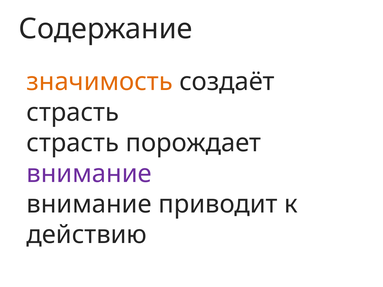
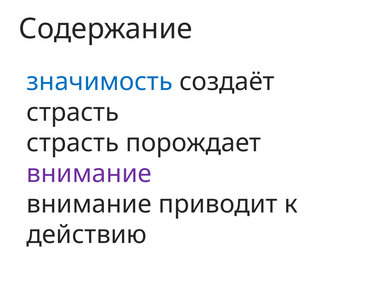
значимость colour: orange -> blue (100, 82)
